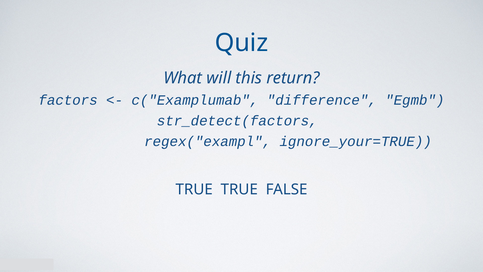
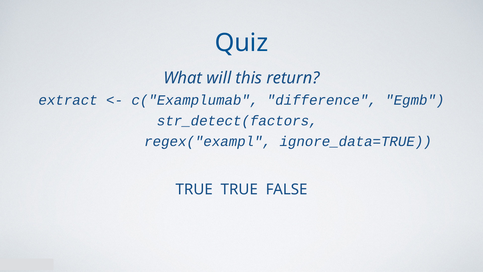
factors: factors -> extract (68, 100)
ignore_your=TRUE: ignore_your=TRUE -> ignore_data=TRUE (356, 141)
